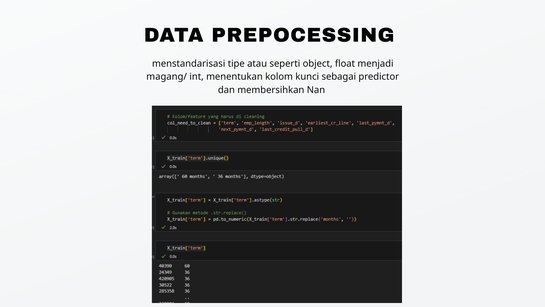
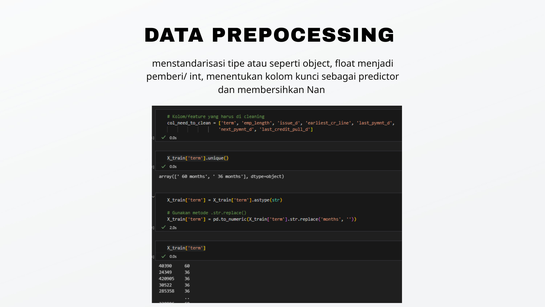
magang/: magang/ -> pemberi/ (167, 77)
